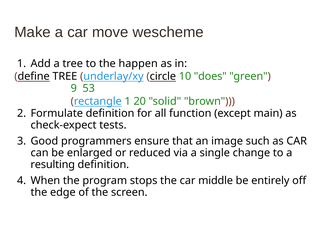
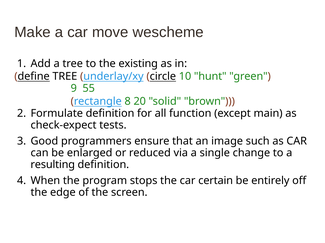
happen: happen -> existing (138, 64)
does: does -> hunt (210, 77)
53: 53 -> 55 (89, 89)
rectangle 1: 1 -> 8 (128, 102)
middle: middle -> certain (216, 181)
